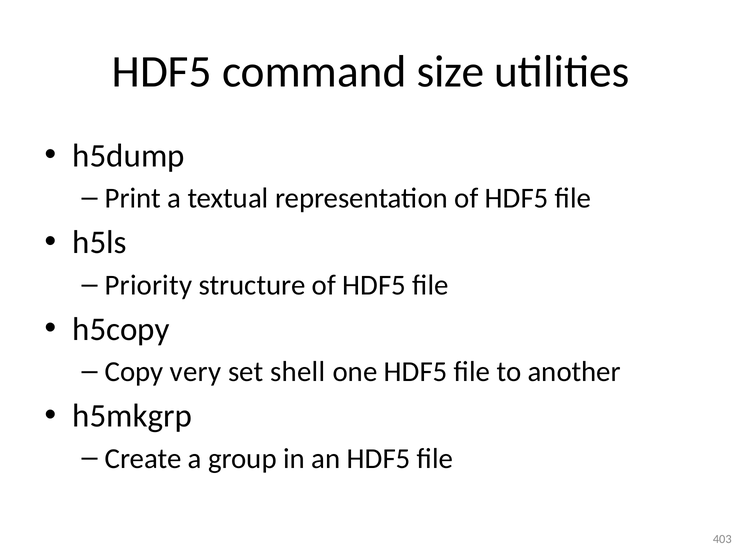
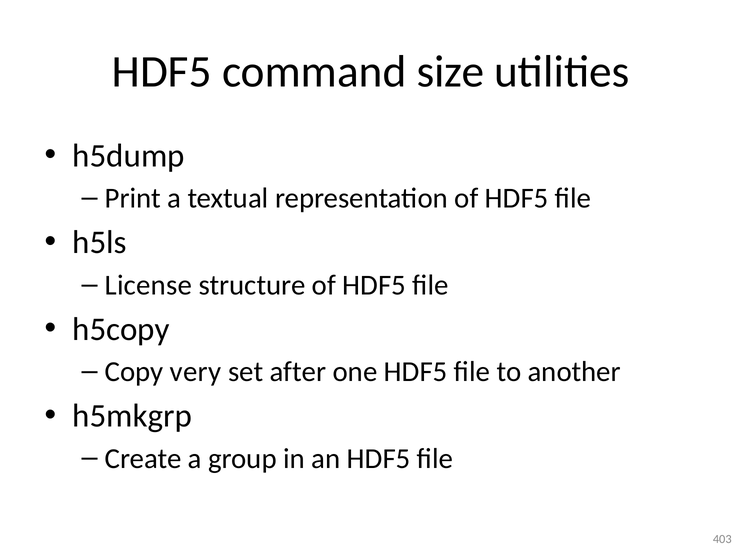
Priority: Priority -> License (148, 285)
shell: shell -> after (298, 371)
